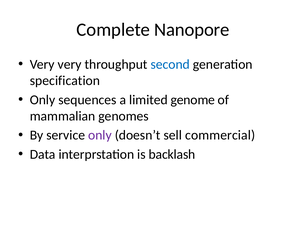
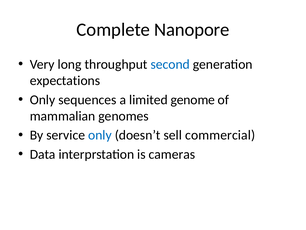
Very very: very -> long (70, 64)
specification: specification -> expectations (65, 81)
only colour: purple -> blue (100, 135)
backlash: backlash -> cameras (172, 154)
